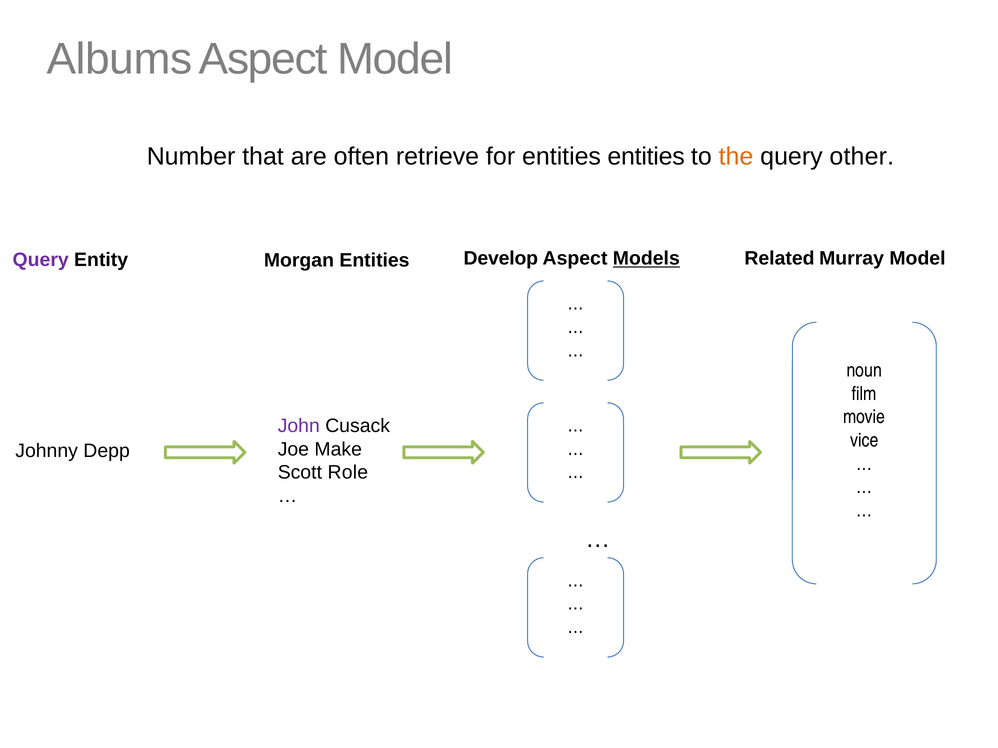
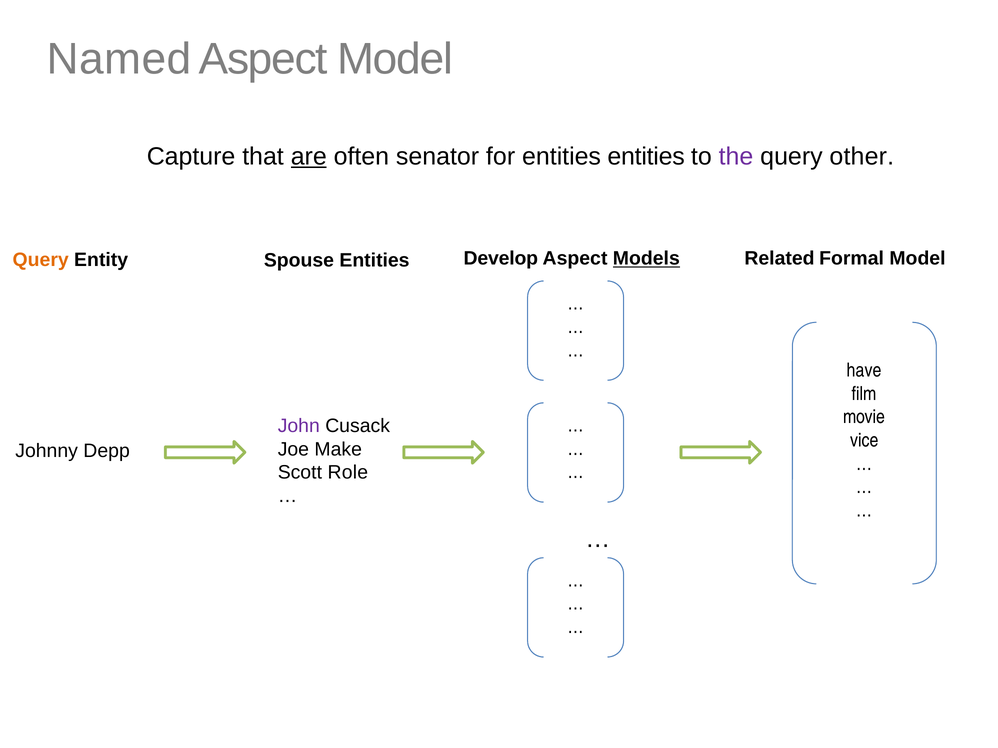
Albums: Albums -> Named (119, 59)
Number: Number -> Capture (191, 157)
are underline: none -> present (309, 157)
retrieve: retrieve -> senator (438, 157)
the colour: orange -> purple (736, 157)
Query colour: purple -> orange (41, 260)
Morgan: Morgan -> Spouse (299, 261)
Murray: Murray -> Formal (852, 259)
noun: noun -> have (864, 371)
